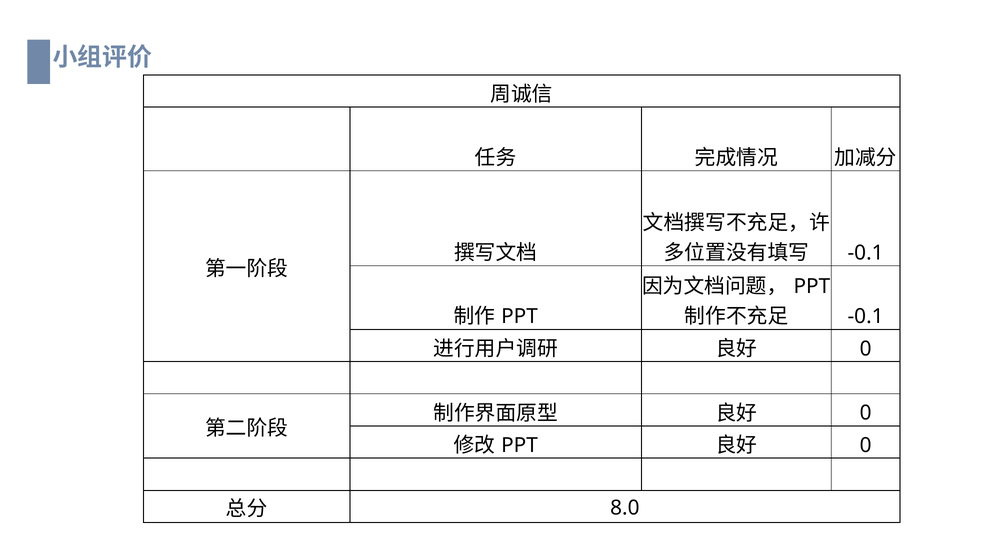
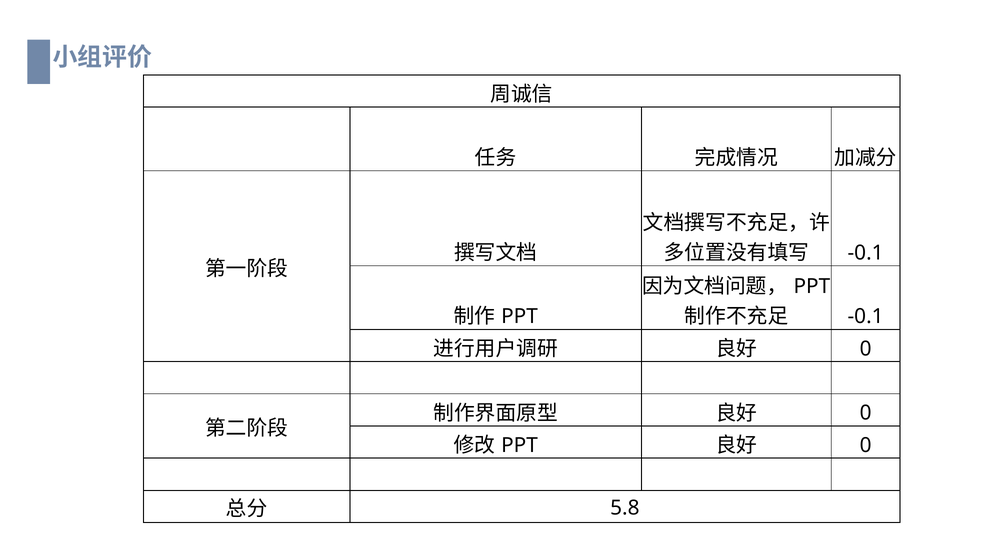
8.0: 8.0 -> 5.8 (625, 508)
